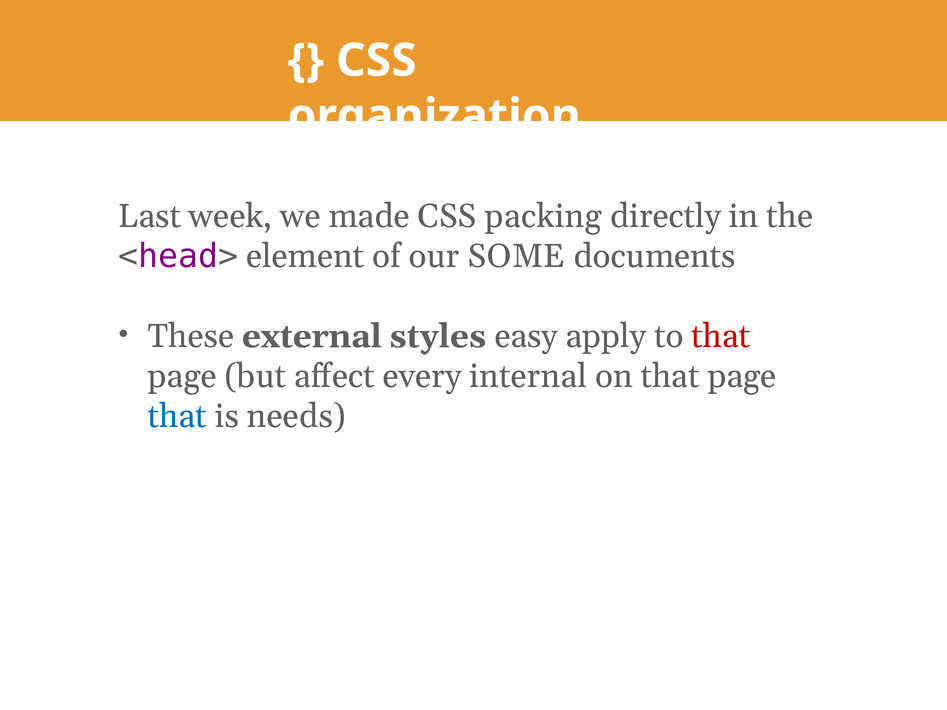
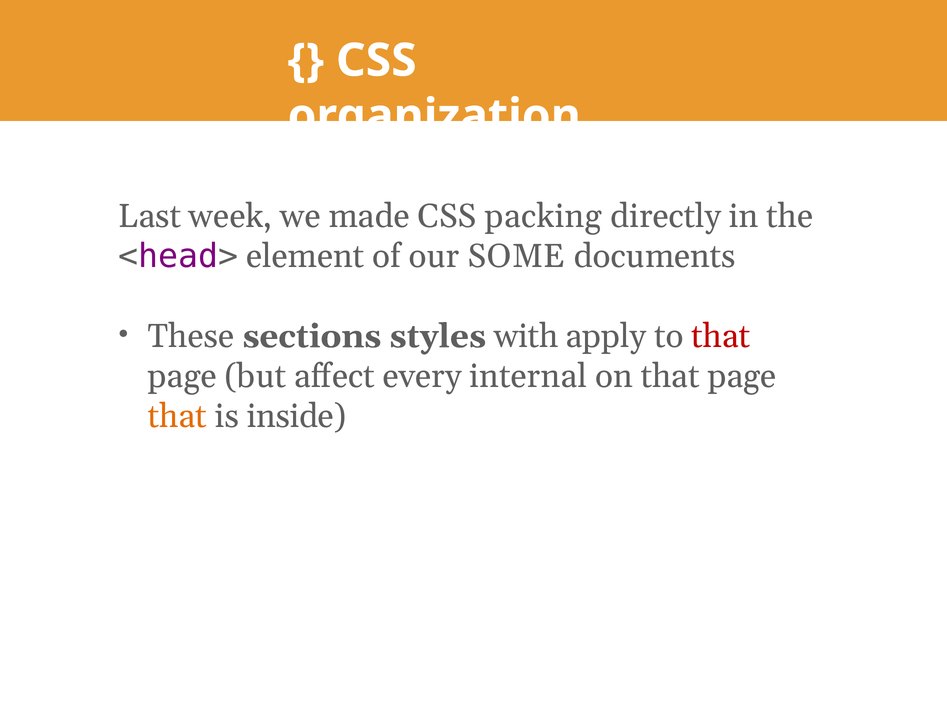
external: external -> sections (312, 336)
easy: easy -> with (526, 336)
that colour: blue -> orange (177, 416)
needs: needs -> inside (297, 416)
